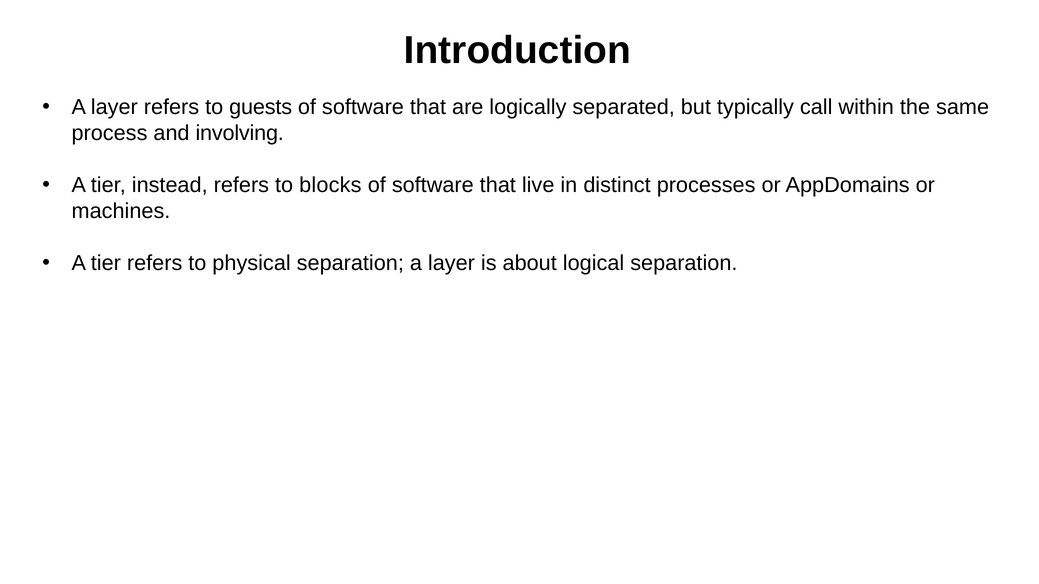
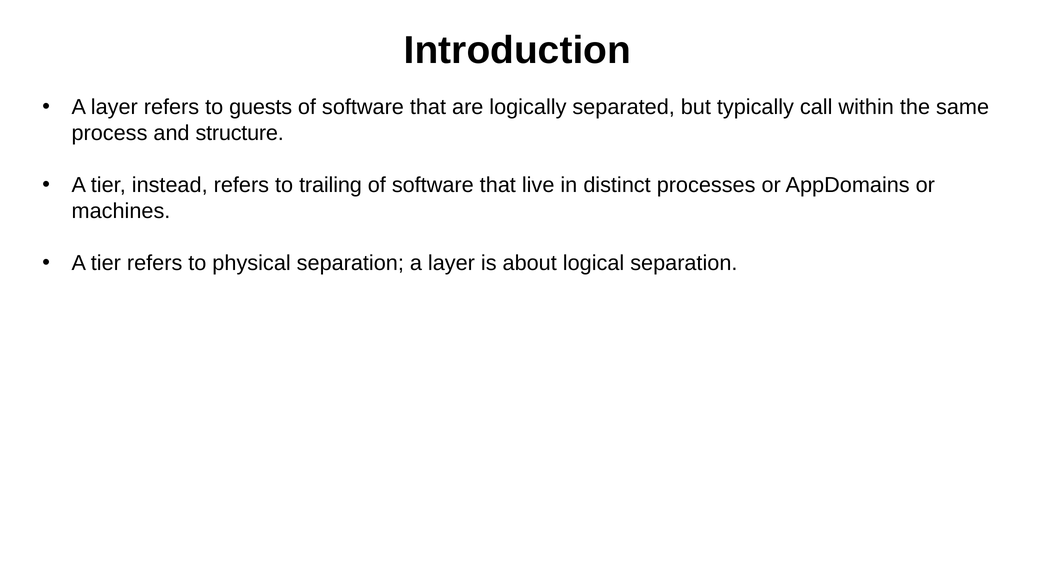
involving: involving -> structure (240, 133)
blocks: blocks -> trailing (331, 185)
